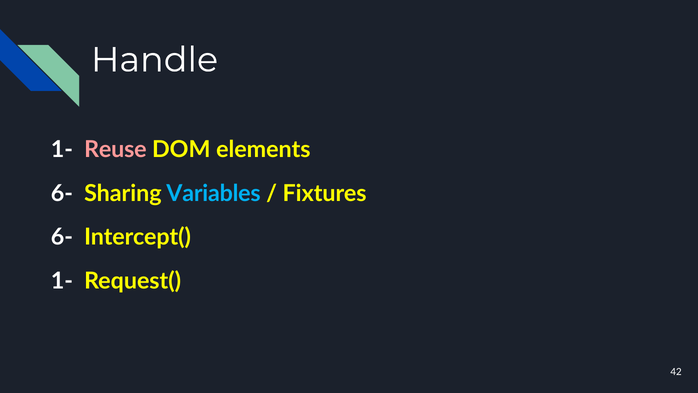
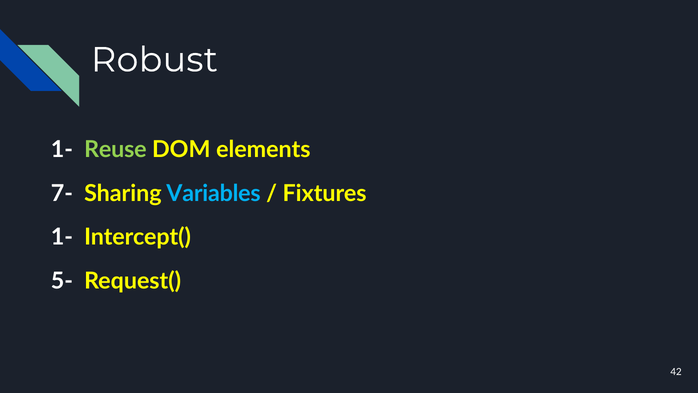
Handle: Handle -> Robust (154, 60)
Reuse colour: pink -> light green (115, 150)
6-: 6- -> 7- (62, 193)
6-: 6- -> 1- (62, 237)
1-: 1- -> 5- (62, 281)
